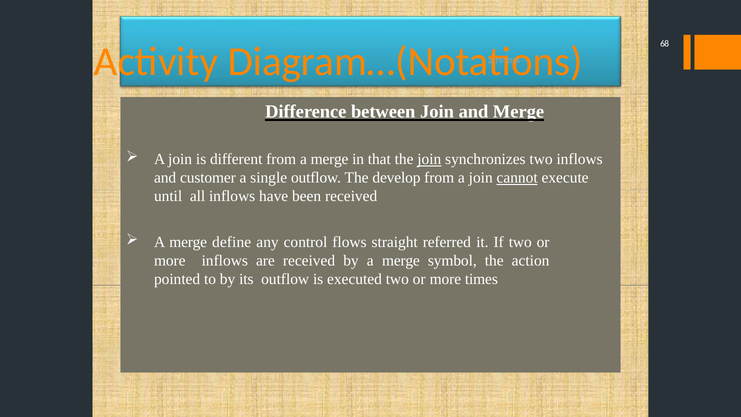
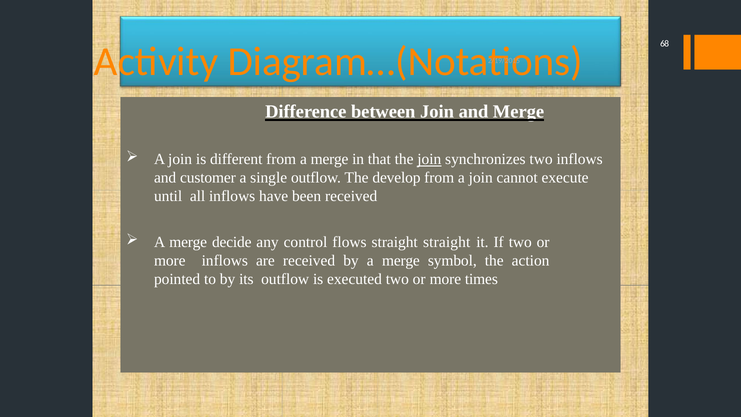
cannot underline: present -> none (517, 178)
define: define -> decide (232, 242)
straight referred: referred -> straight (447, 242)
